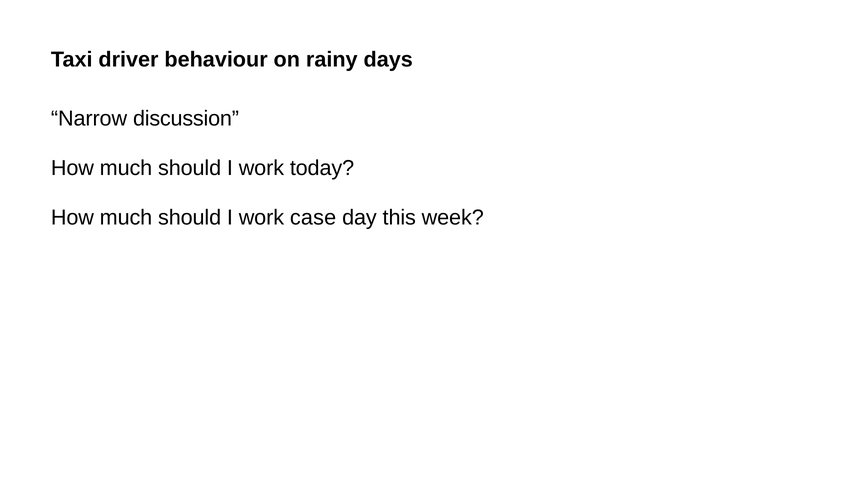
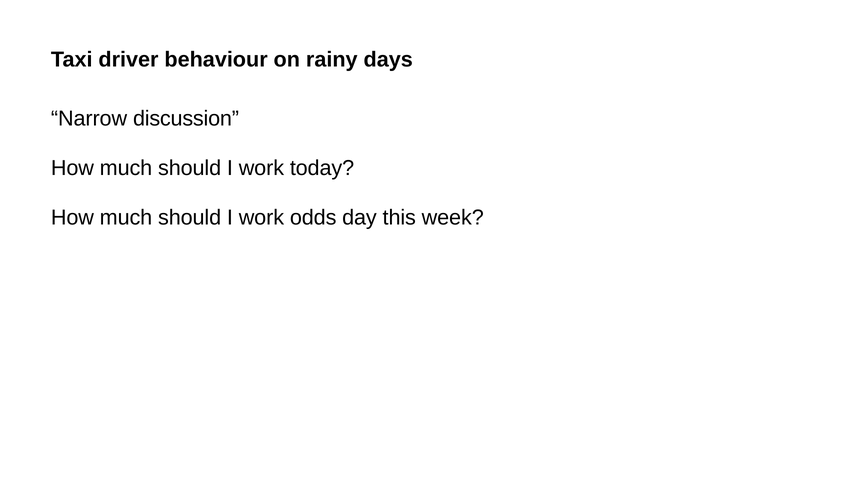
case: case -> odds (313, 218)
